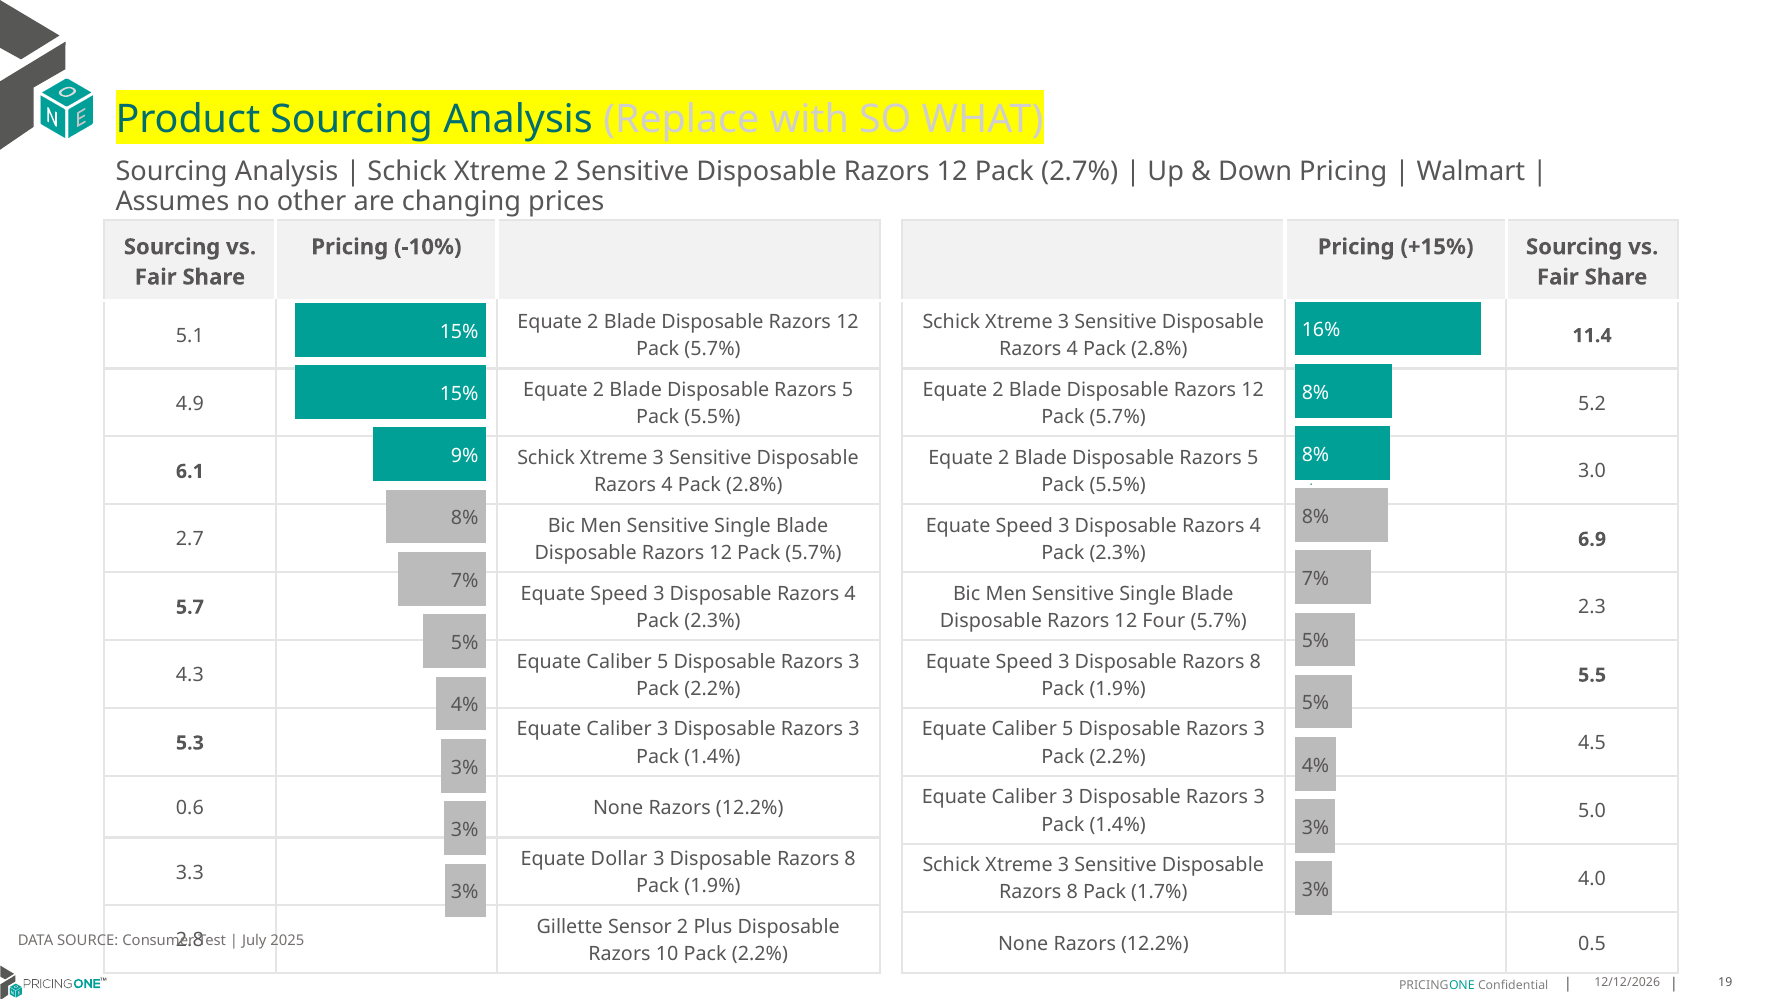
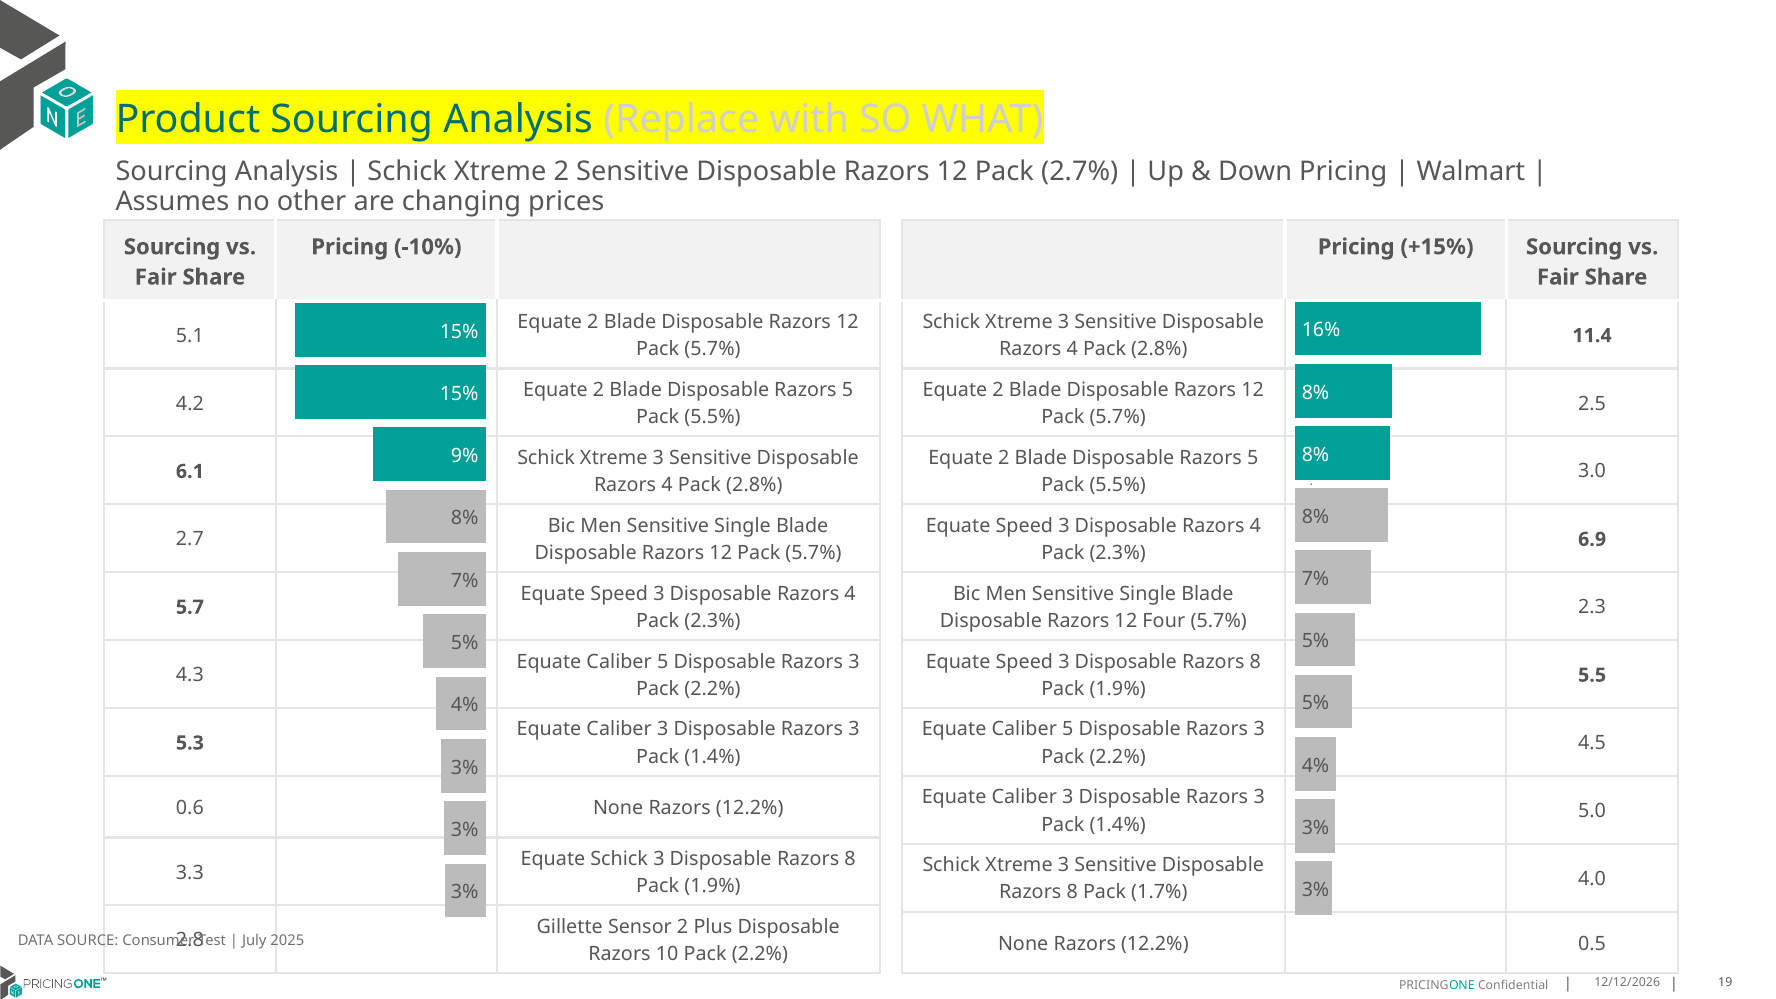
4.9: 4.9 -> 4.2 (190, 404)
5.2: 5.2 -> 2.5 (1592, 404)
Equate Dollar: Dollar -> Schick (619, 859)
